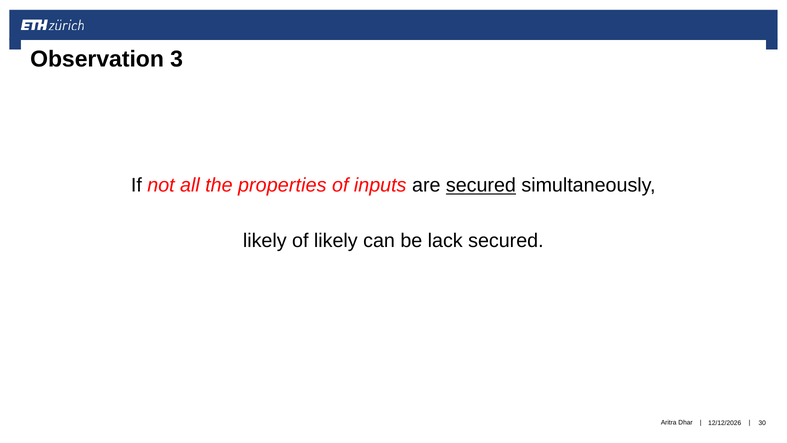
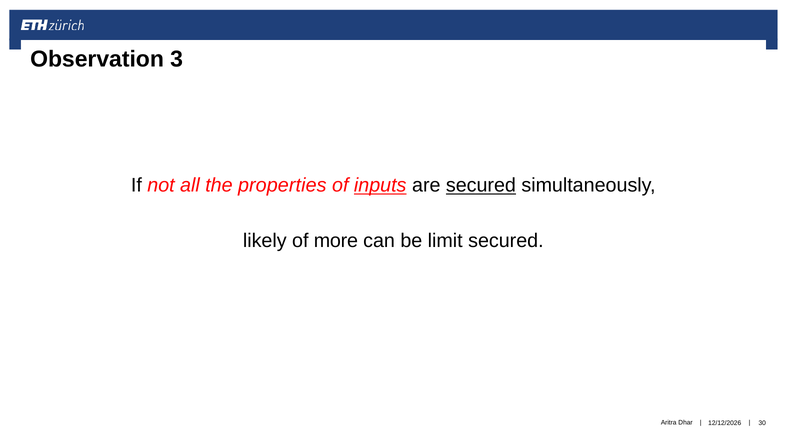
inputs underline: none -> present (380, 185)
of likely: likely -> more (336, 241)
lack: lack -> limit (445, 241)
